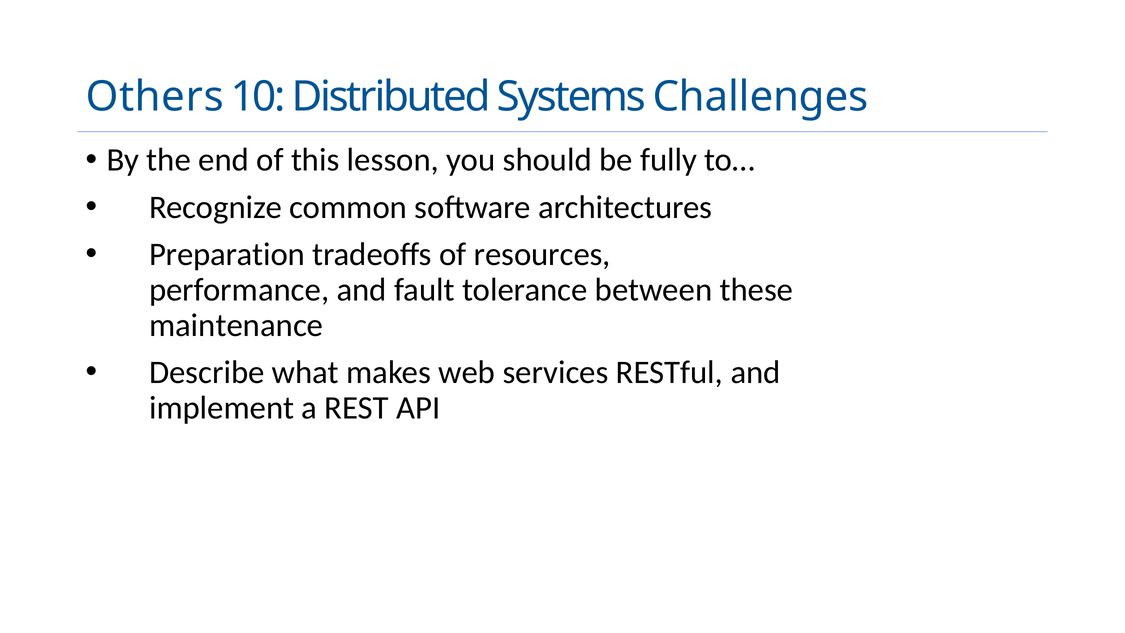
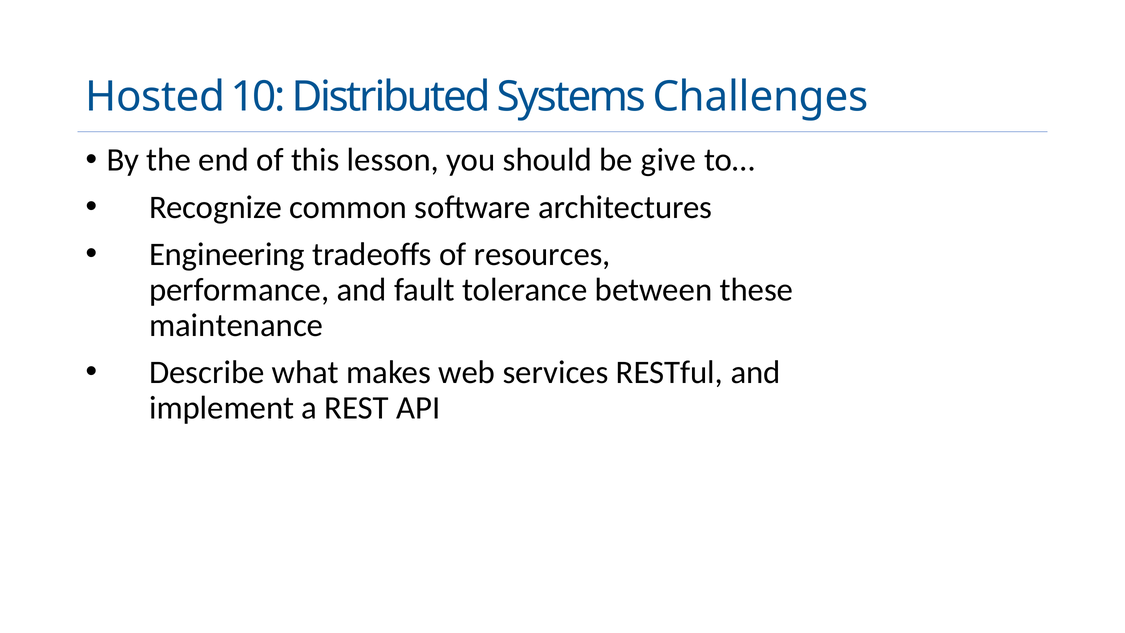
Others: Others -> Hosted (155, 97)
fully: fully -> give (668, 160)
Preparation: Preparation -> Engineering (227, 254)
